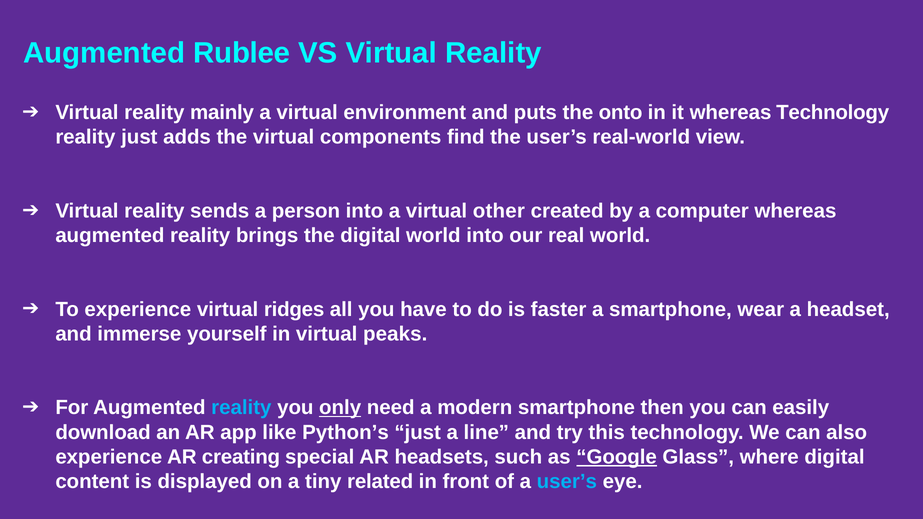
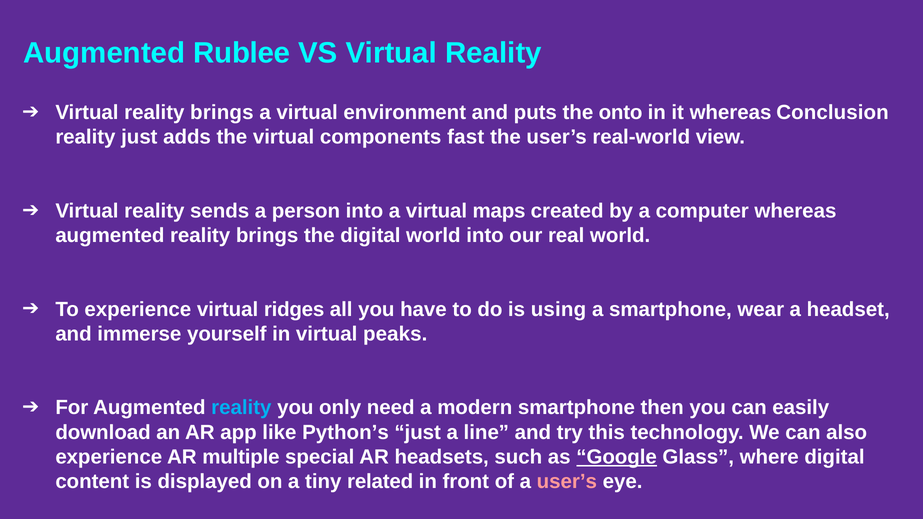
Virtual reality mainly: mainly -> brings (222, 113)
whereas Technology: Technology -> Conclusion (833, 113)
find: find -> fast (466, 137)
other: other -> maps (499, 211)
faster: faster -> using (558, 309)
only underline: present -> none (340, 408)
creating: creating -> multiple (241, 457)
user’s colour: light blue -> pink (567, 482)
